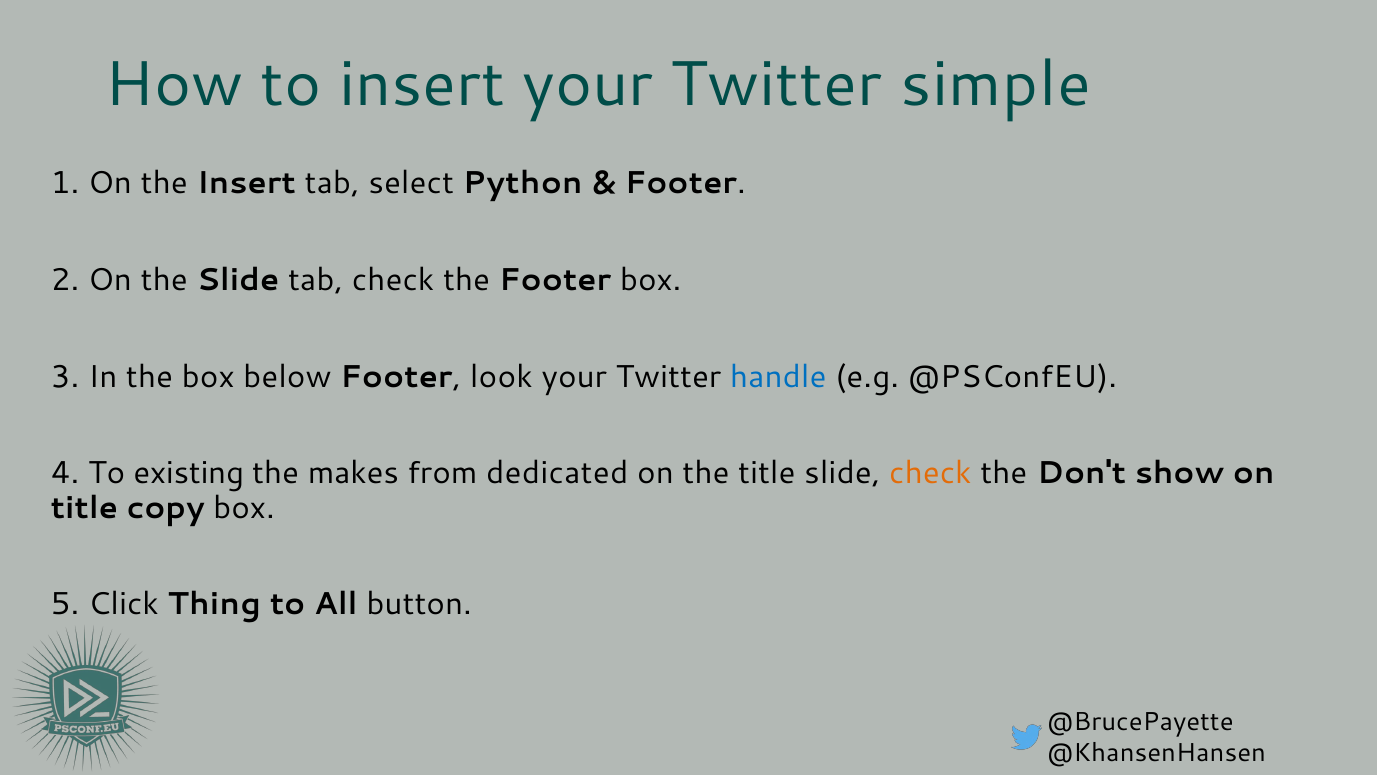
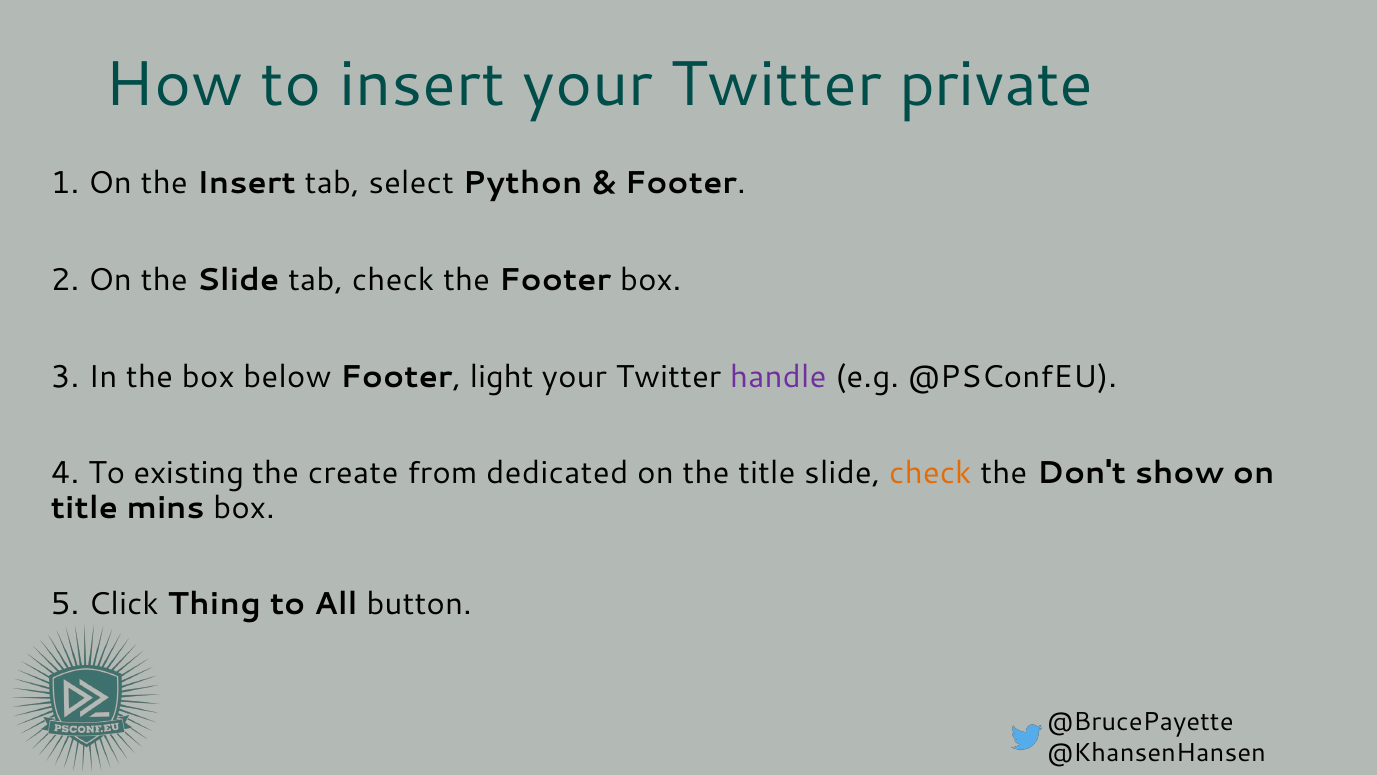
simple: simple -> private (996, 85)
look: look -> light (502, 376)
handle colour: blue -> purple (778, 376)
makes: makes -> create (353, 473)
copy: copy -> mins (166, 507)
